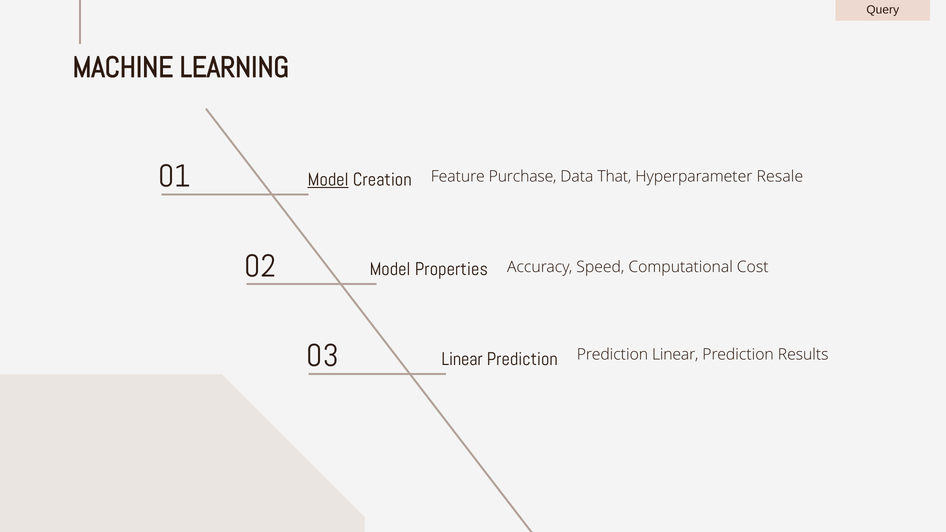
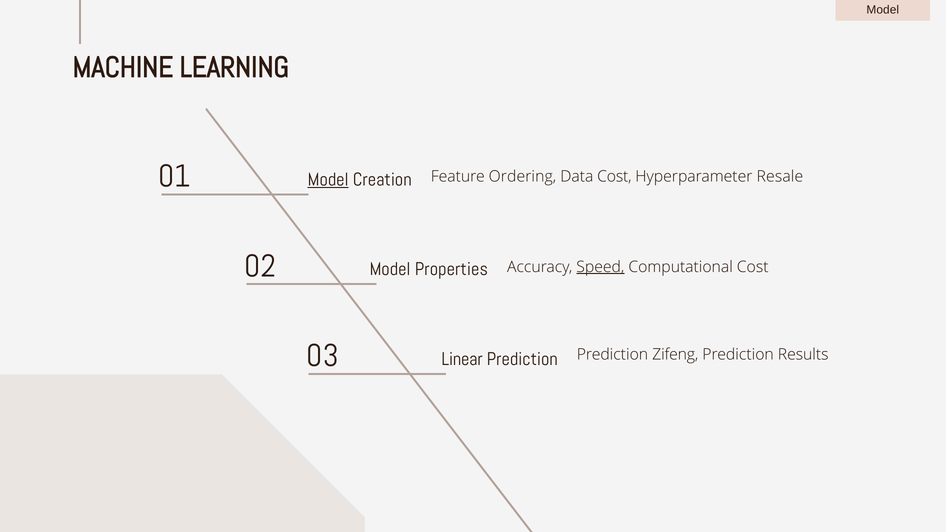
Query: Query -> Model (883, 10)
Purchase: Purchase -> Ordering (522, 177)
Data That: That -> Cost (614, 177)
Speed underline: none -> present (600, 267)
Prediction Linear: Linear -> Zifeng (675, 355)
